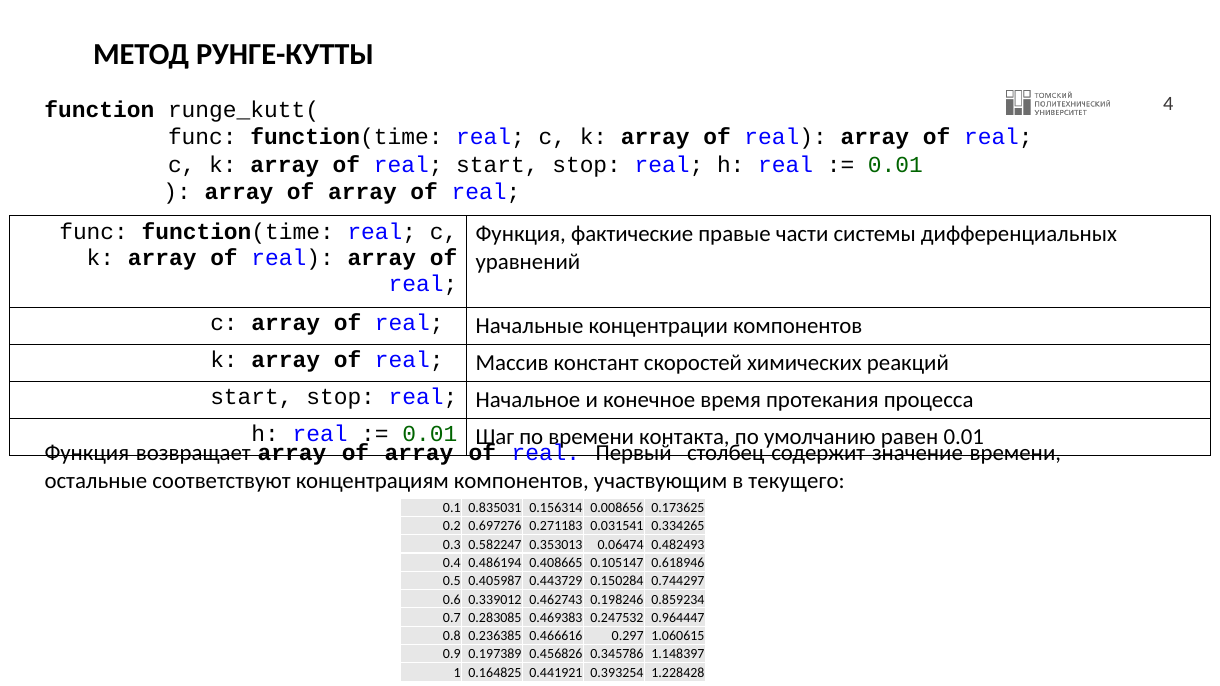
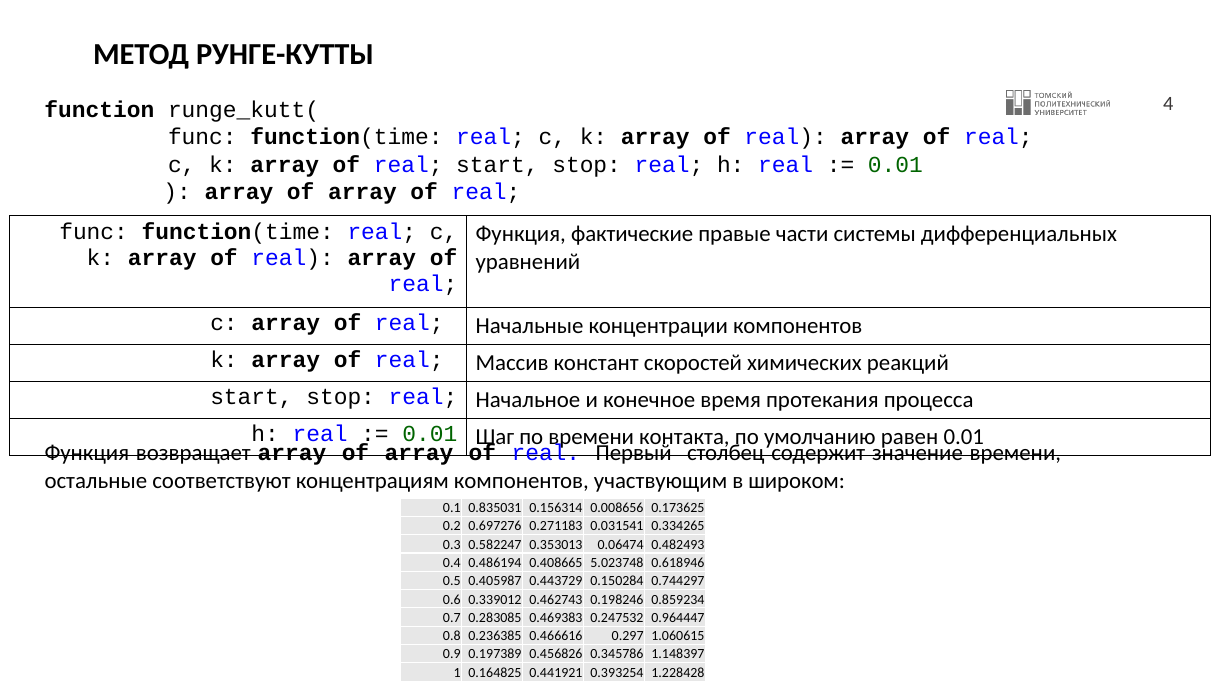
текущего: текущего -> широком (797, 481)
0.105147: 0.105147 -> 5.023748 (617, 563)
